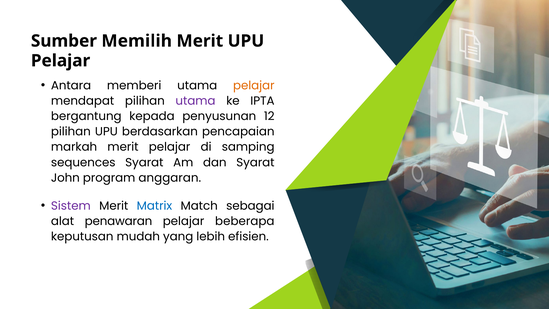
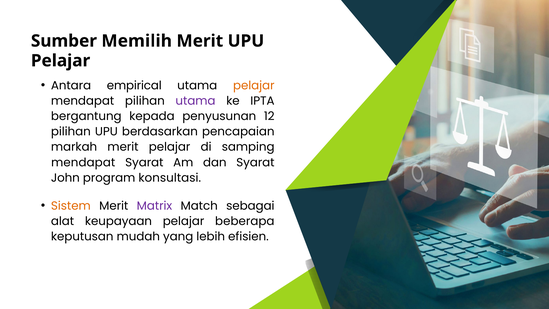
memberi: memberi -> empirical (134, 86)
sequences: sequences -> mendapat (83, 162)
anggaran: anggaran -> konsultasi (170, 178)
Sistem colour: purple -> orange (71, 206)
Matrix colour: blue -> purple (154, 206)
penawaran: penawaran -> keupayaan (118, 221)
